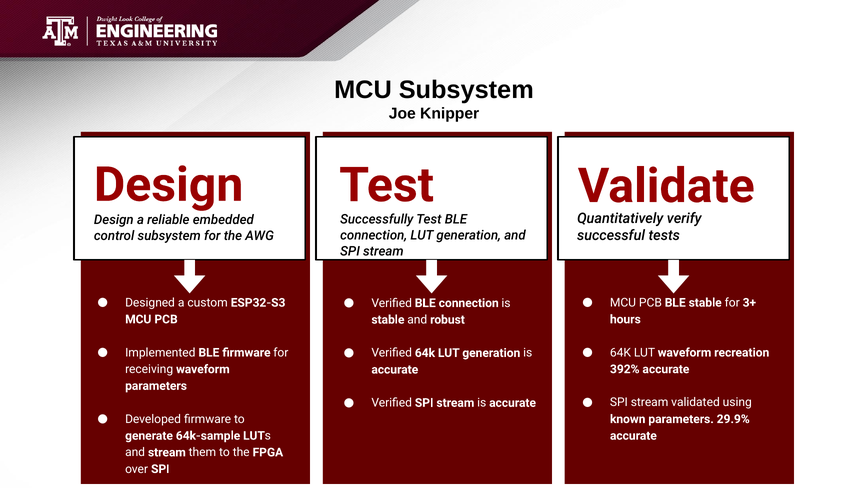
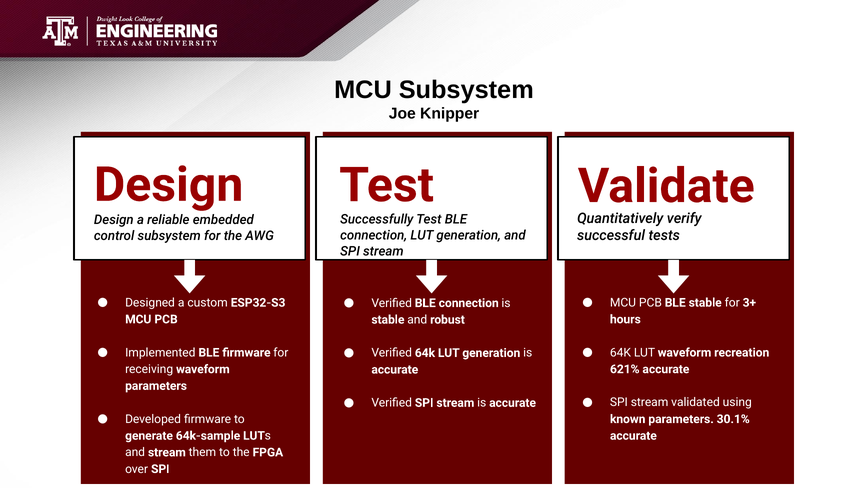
392%: 392% -> 621% (625, 369)
29.9%: 29.9% -> 30.1% (733, 419)
